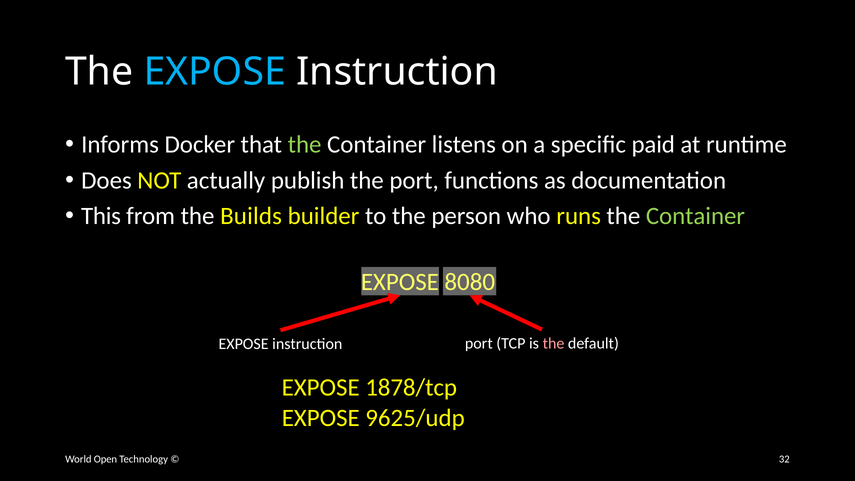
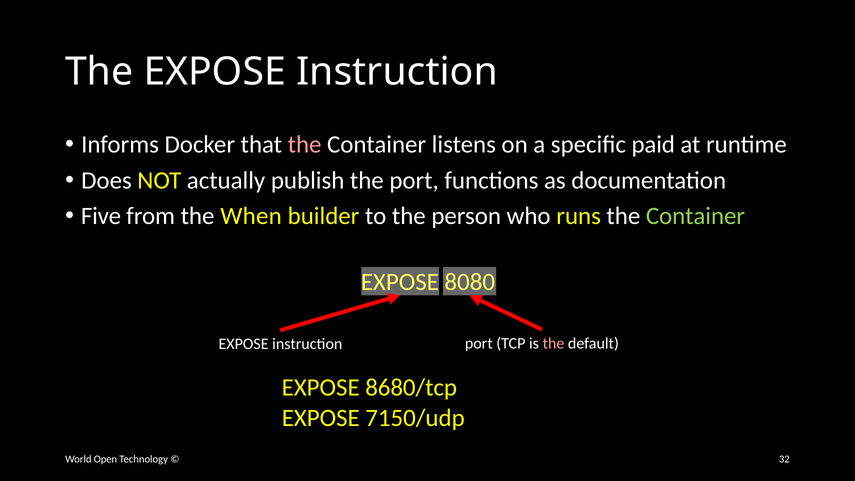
EXPOSE colour: light blue -> white (215, 72)
the colour: light green -> pink (305, 145)
This: This -> Five (101, 216)
Builds: Builds -> When (251, 216)
1878/tcp: 1878/tcp -> 8680/tcp (411, 387)
9625/udp: 9625/udp -> 7150/udp (415, 418)
